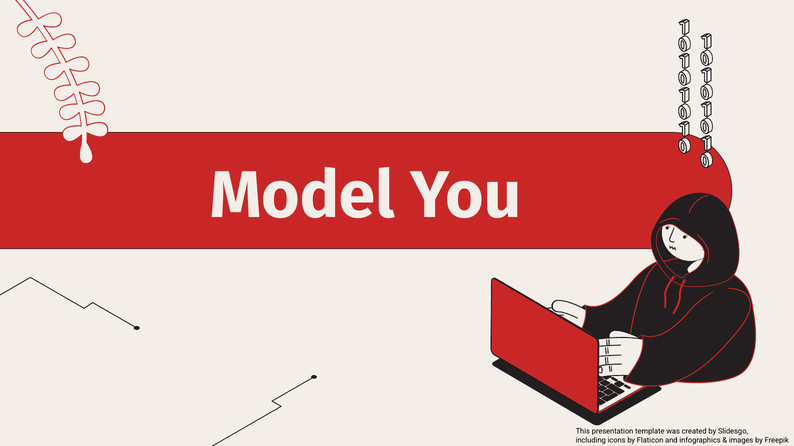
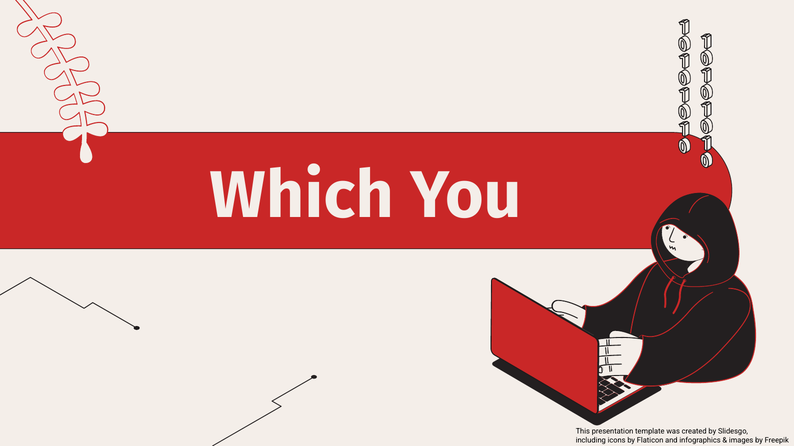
Model: Model -> Which (302, 196)
